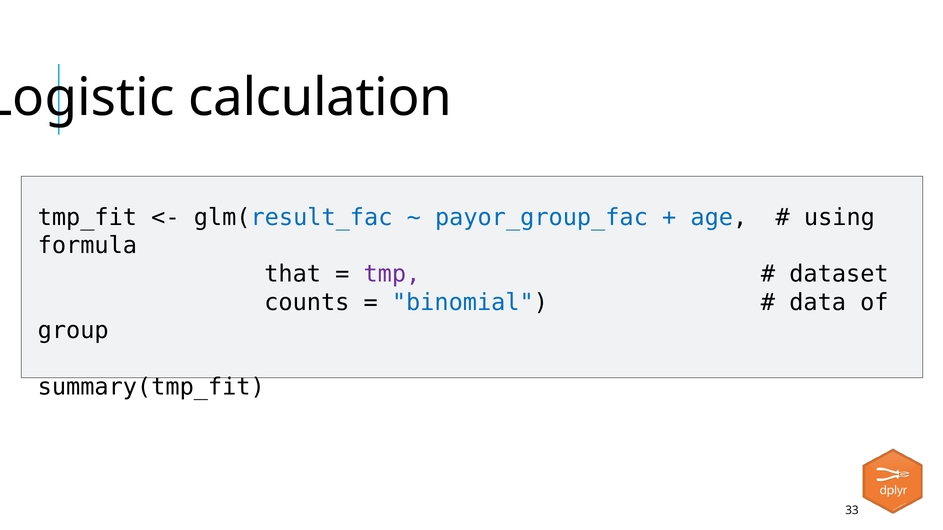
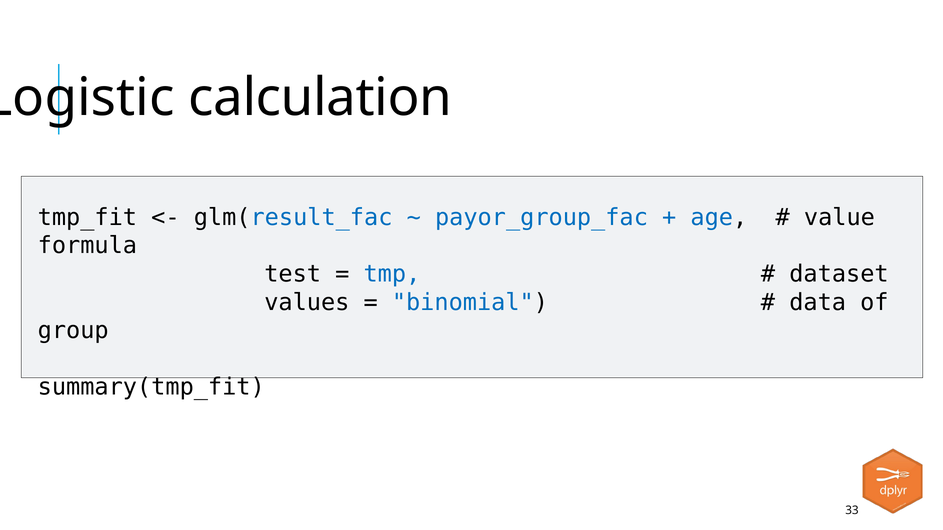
using: using -> value (839, 218)
that: that -> test (293, 274)
tmp colour: purple -> blue (392, 274)
counts: counts -> values (307, 302)
